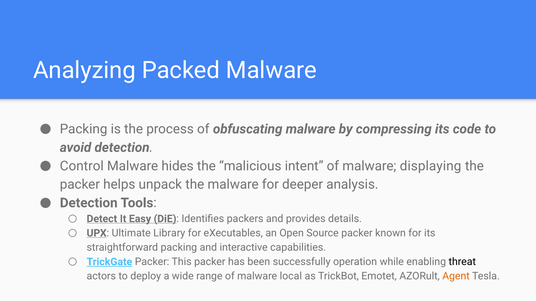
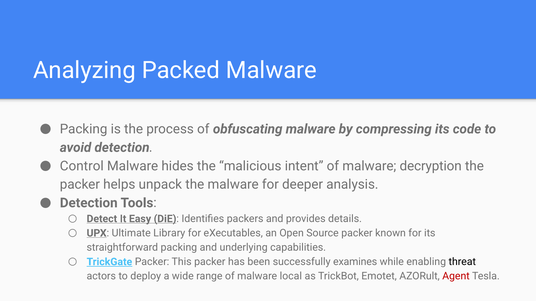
displaying: displaying -> decryption (431, 166)
interactive: interactive -> underlying (244, 248)
operation: operation -> examines (355, 262)
Agent colour: orange -> red (456, 277)
